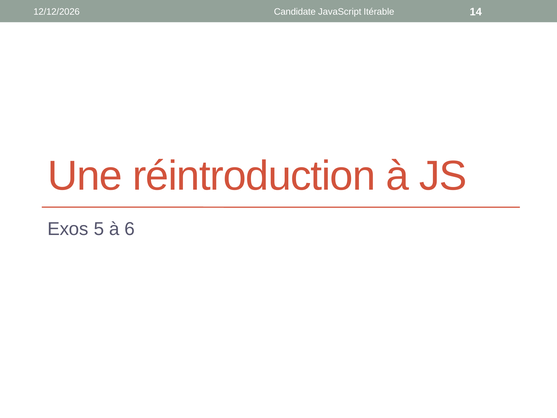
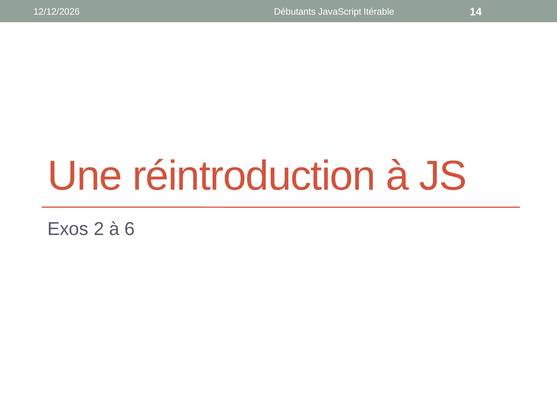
Candidate: Candidate -> Débutants (295, 12)
5: 5 -> 2 (99, 229)
